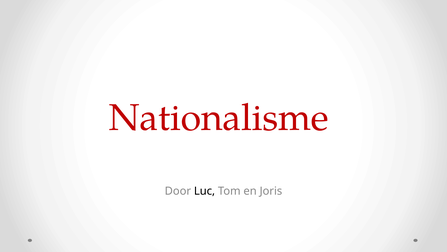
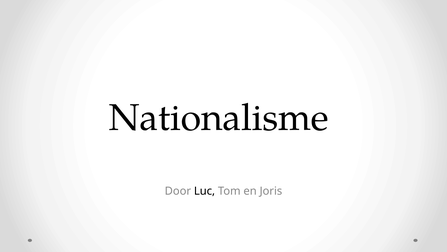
Nationalisme colour: red -> black (219, 117)
